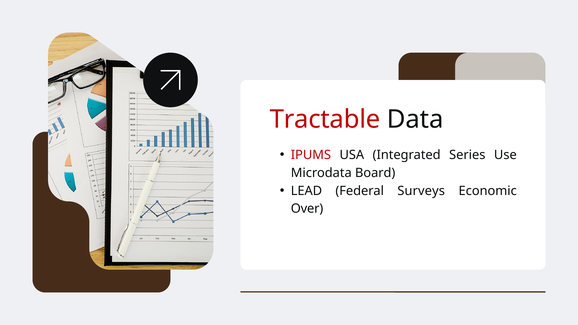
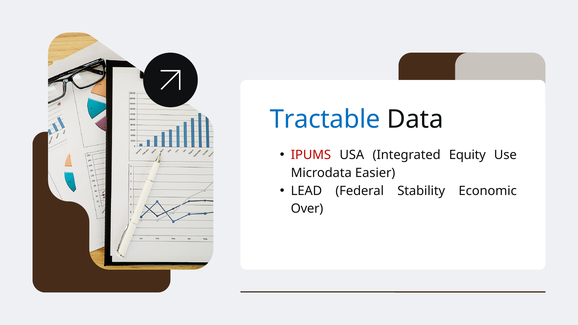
Tractable colour: red -> blue (325, 119)
Series: Series -> Equity (467, 155)
Board: Board -> Easier (375, 173)
Surveys: Surveys -> Stability (421, 191)
